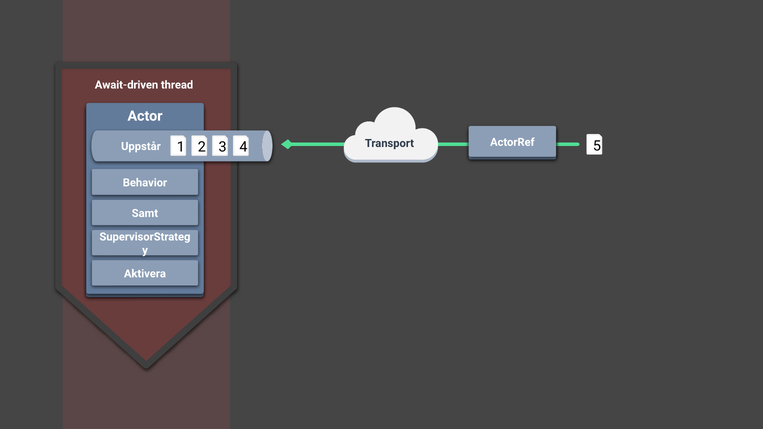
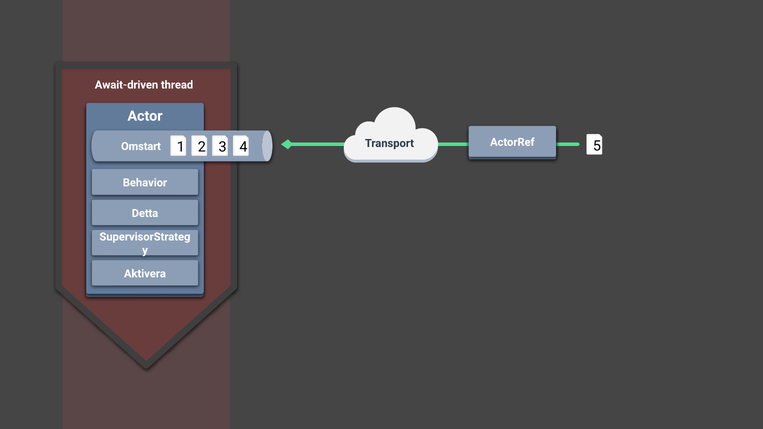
Uppstår: Uppstår -> Omstart (141, 146)
Samt: Samt -> Detta (145, 213)
